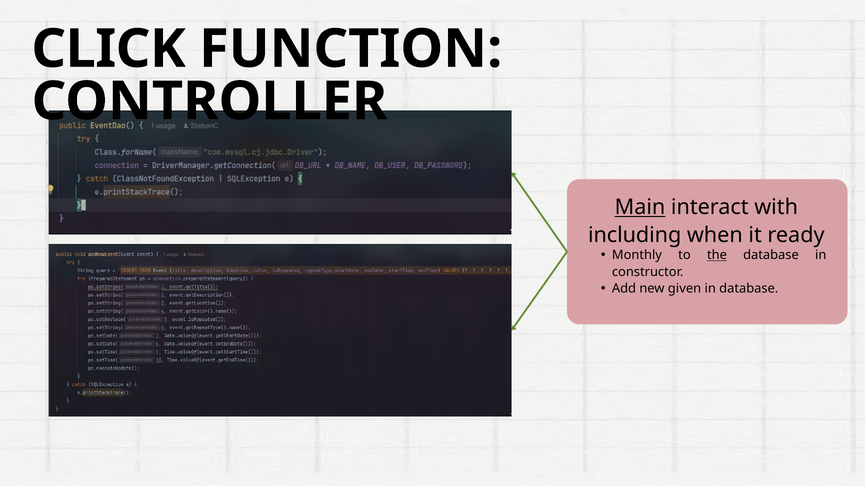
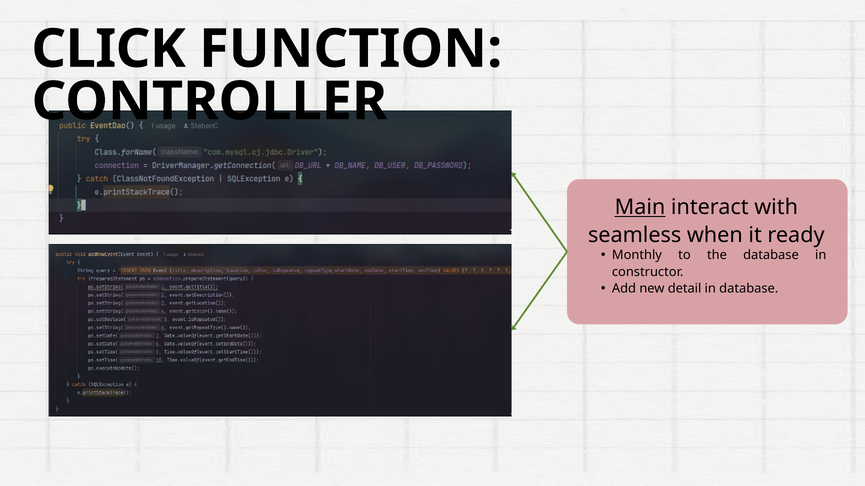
including: including -> seamless (635, 236)
the underline: present -> none (717, 255)
given: given -> detail (685, 289)
